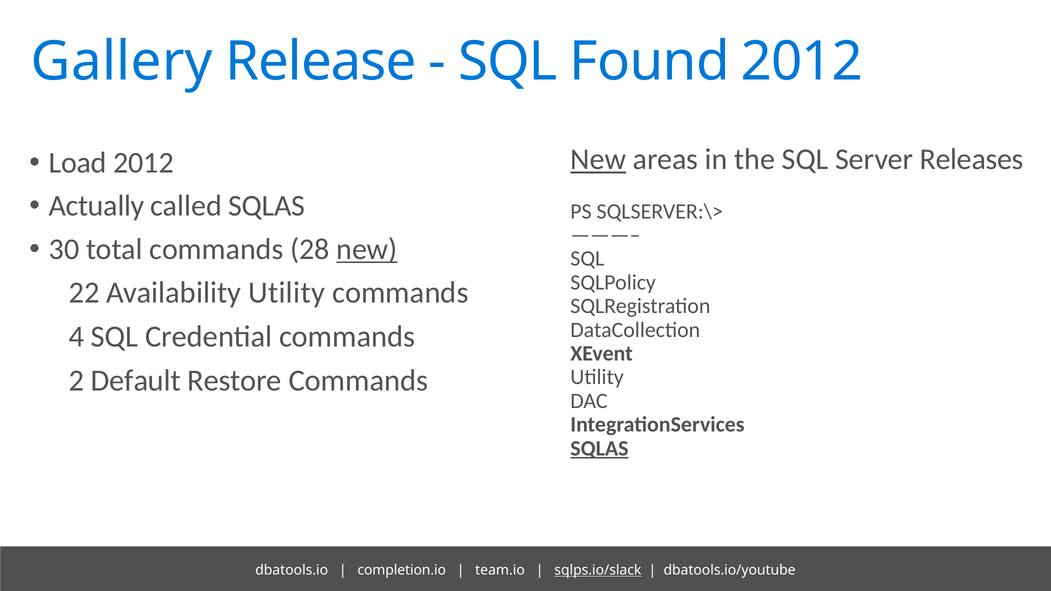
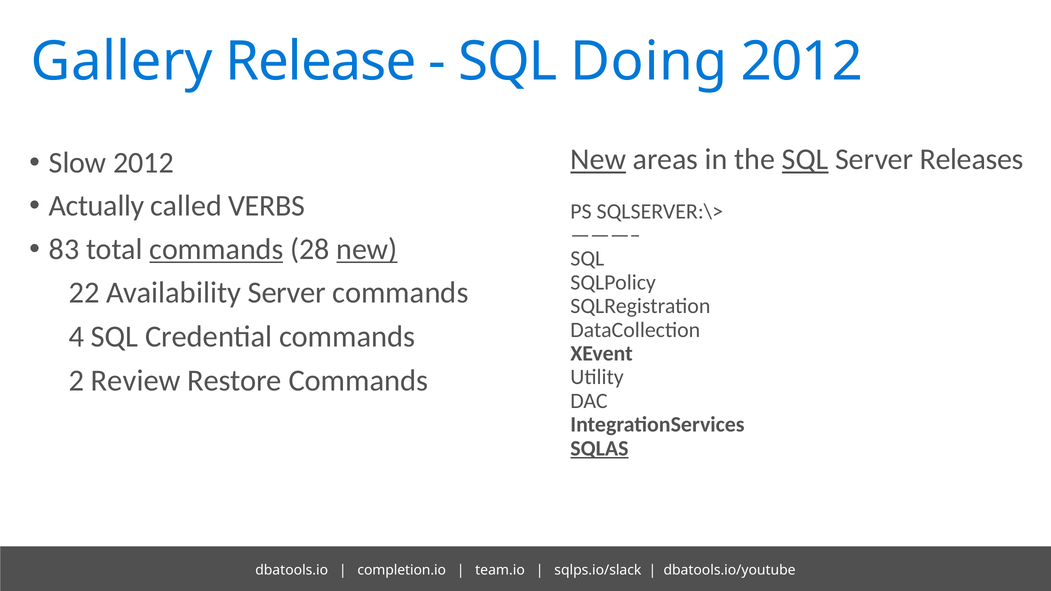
Found: Found -> Doing (649, 62)
SQL underline: none -> present (805, 159)
Load: Load -> Slow (78, 163)
called SQLAS: SQLAS -> VERBS (267, 206)
30: 30 -> 83 (64, 249)
commands underline: none -> present (216, 249)
Availability Utility: Utility -> Server (287, 293)
Default: Default -> Review (136, 380)
sqlps.io/slack underline: present -> none (598, 570)
